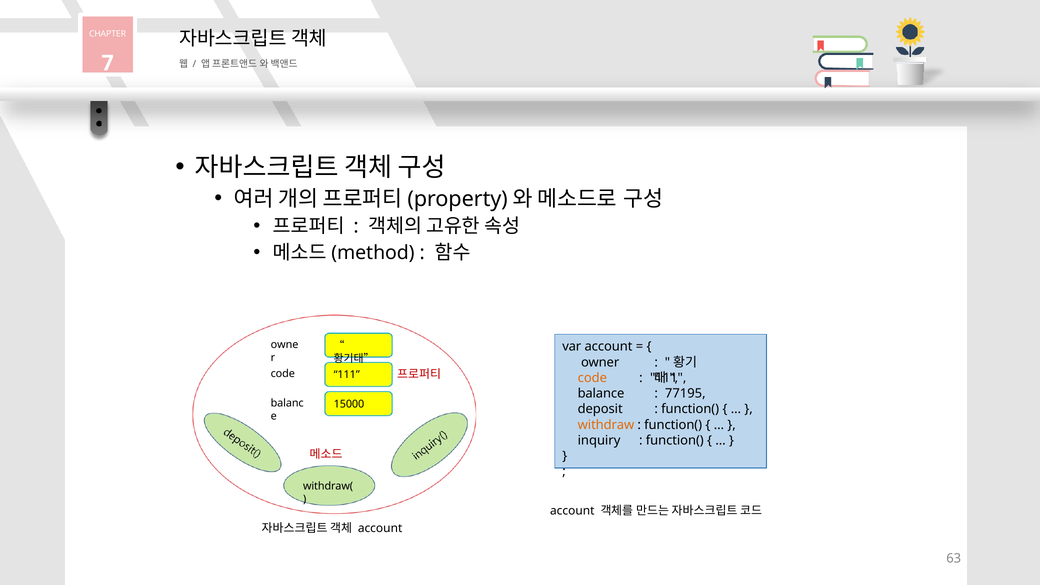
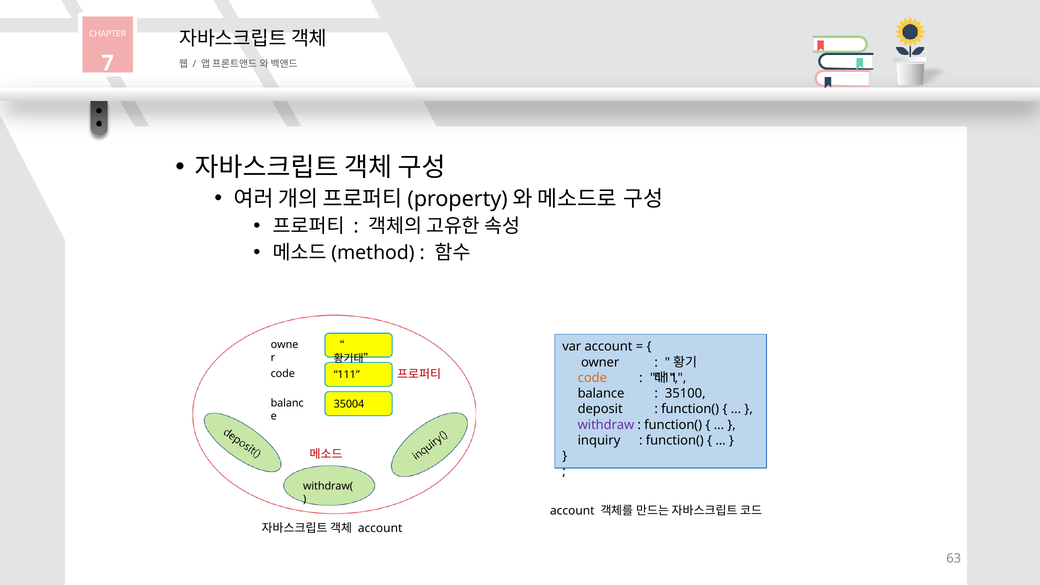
77195: 77195 -> 35100 (685, 393)
15000: 15000 -> 35004 (349, 404)
withdraw colour: orange -> purple (606, 425)
